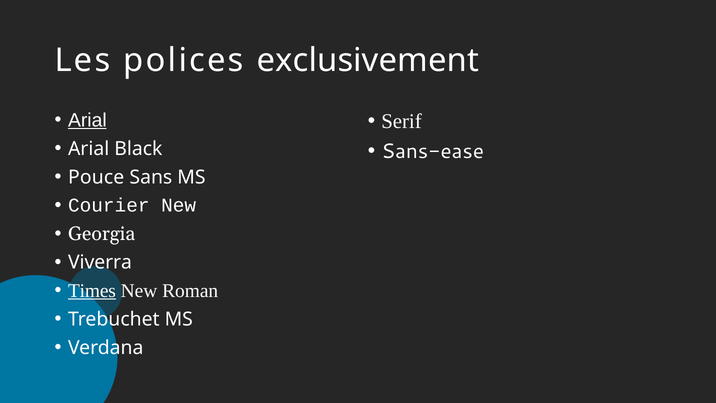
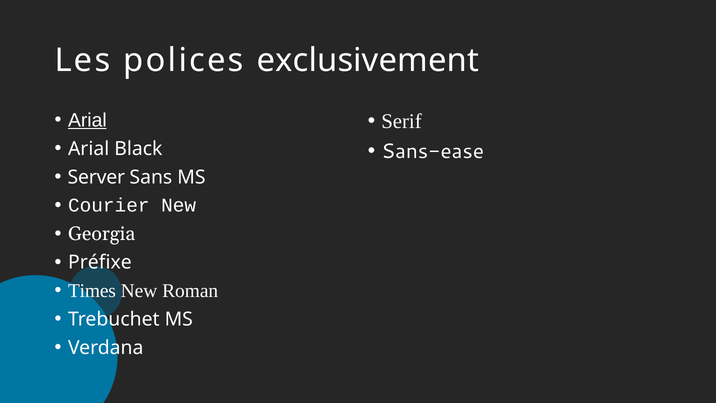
Pouce: Pouce -> Server (96, 177)
Viverra: Viverra -> Préfixe (100, 262)
Times underline: present -> none (92, 291)
